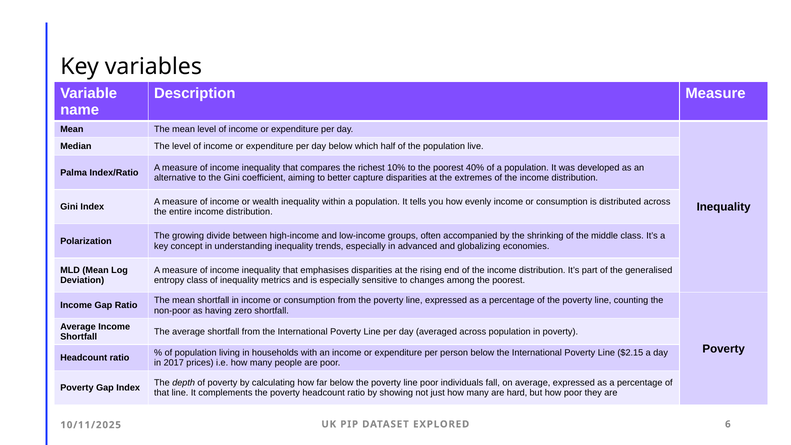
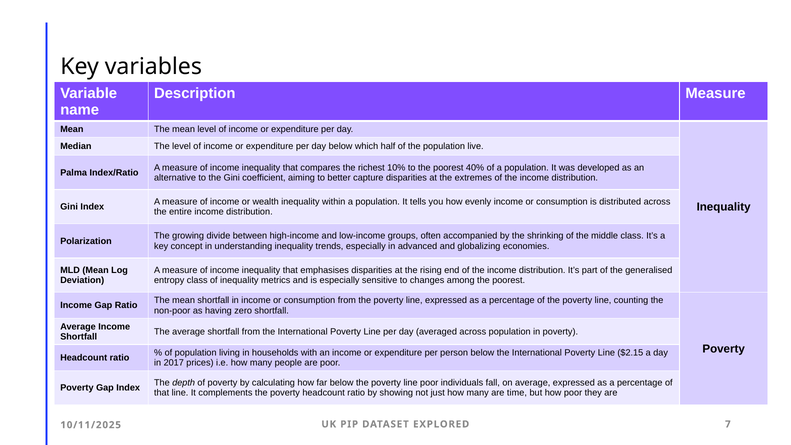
hard: hard -> time (517, 393)
6: 6 -> 7 (728, 424)
